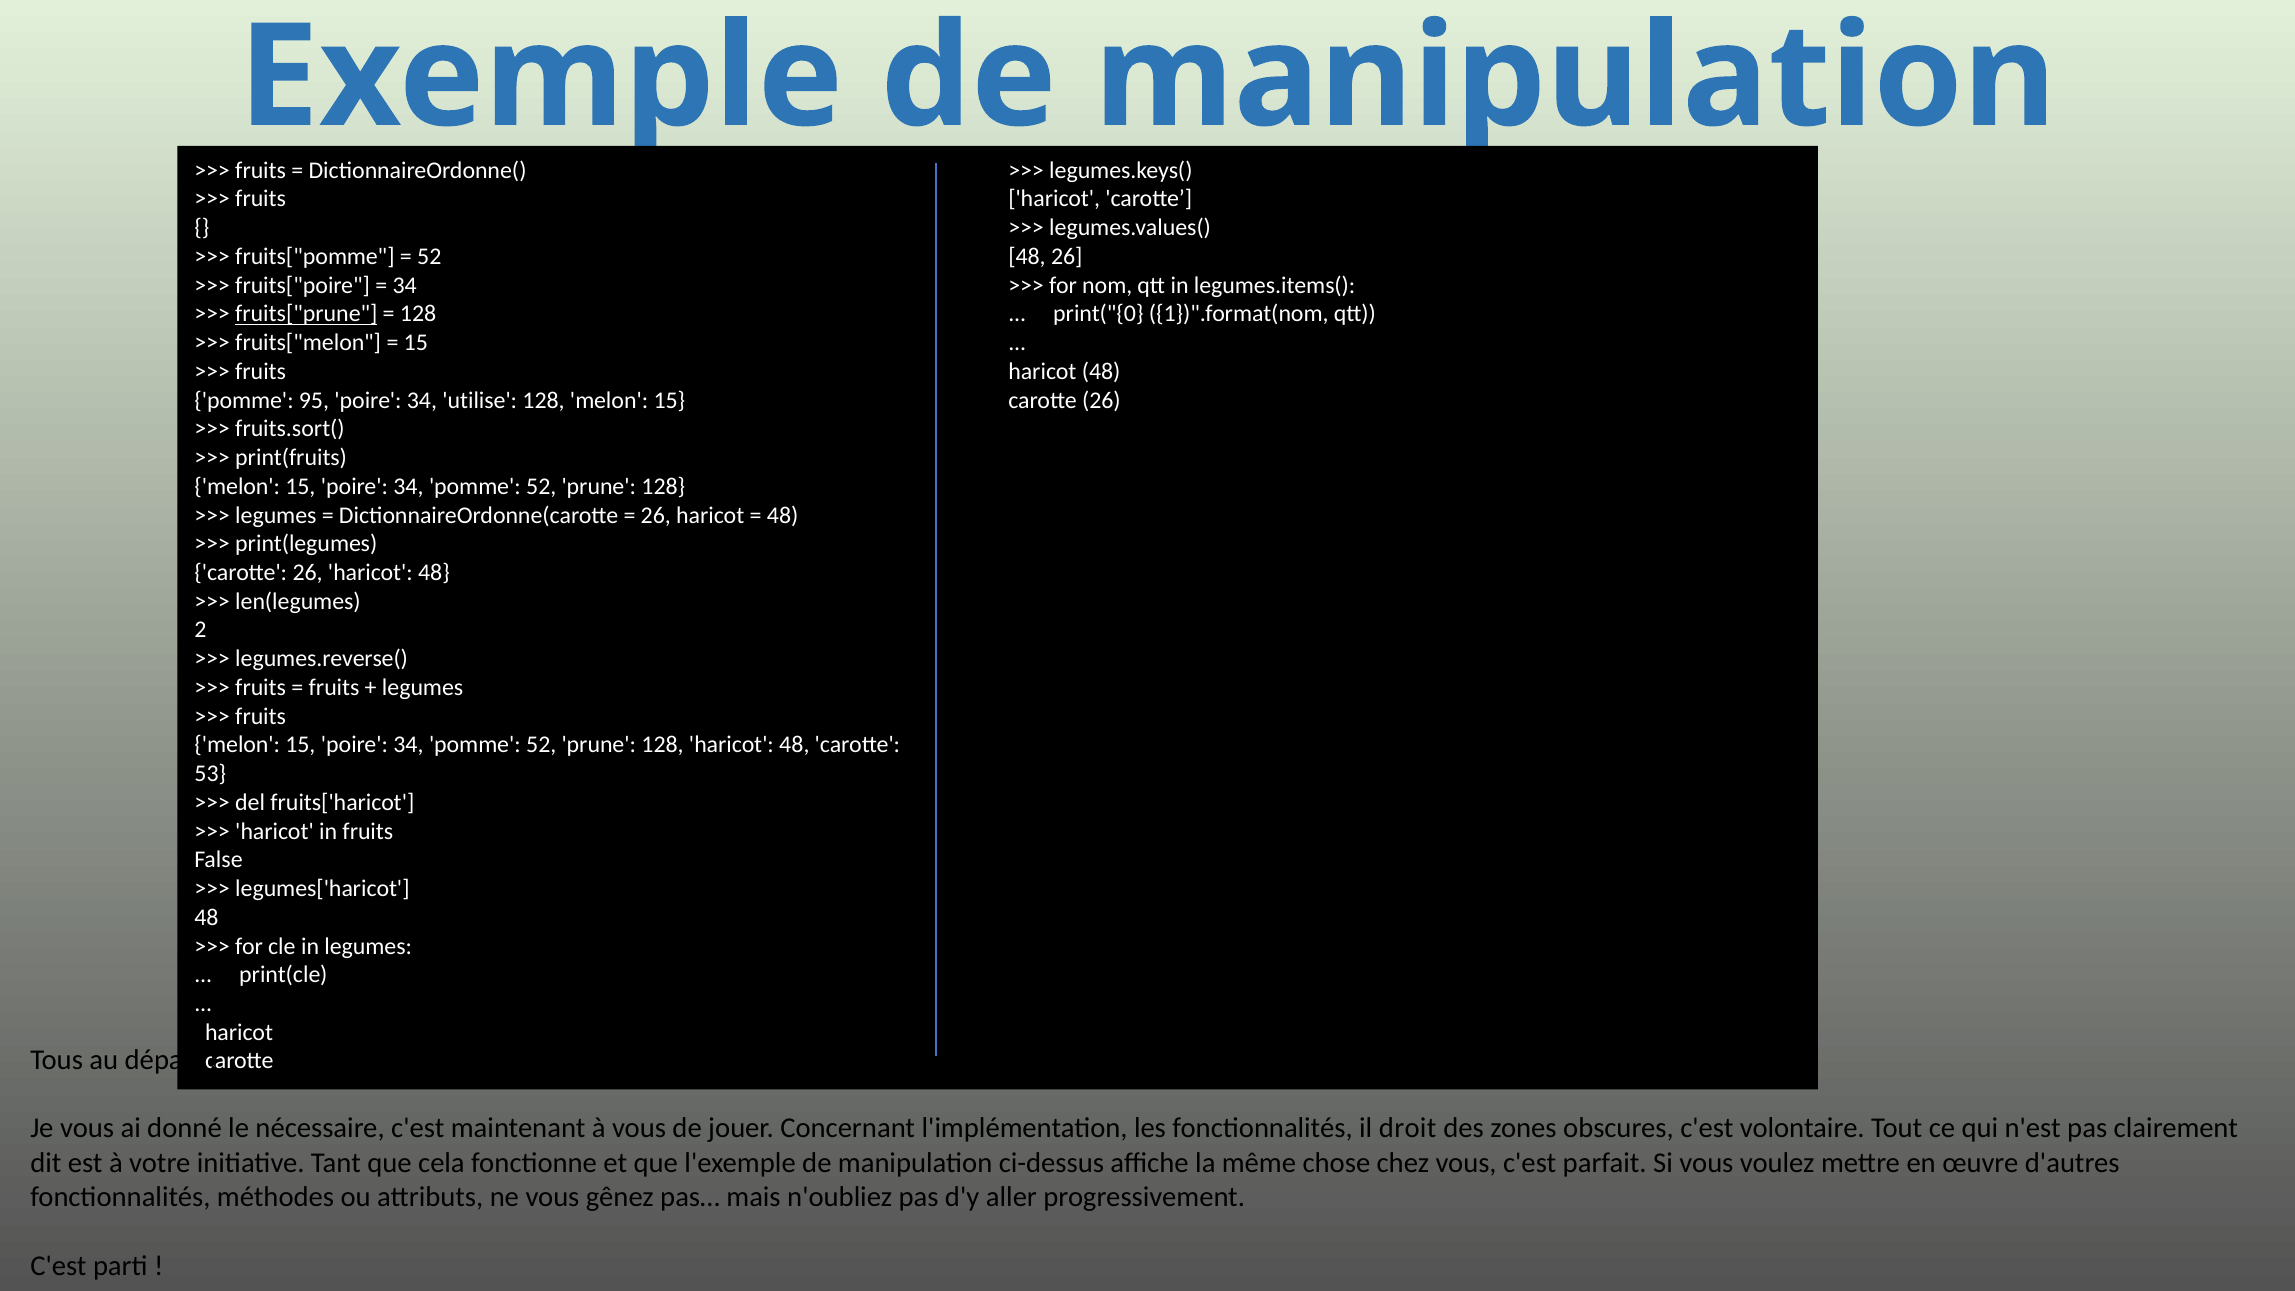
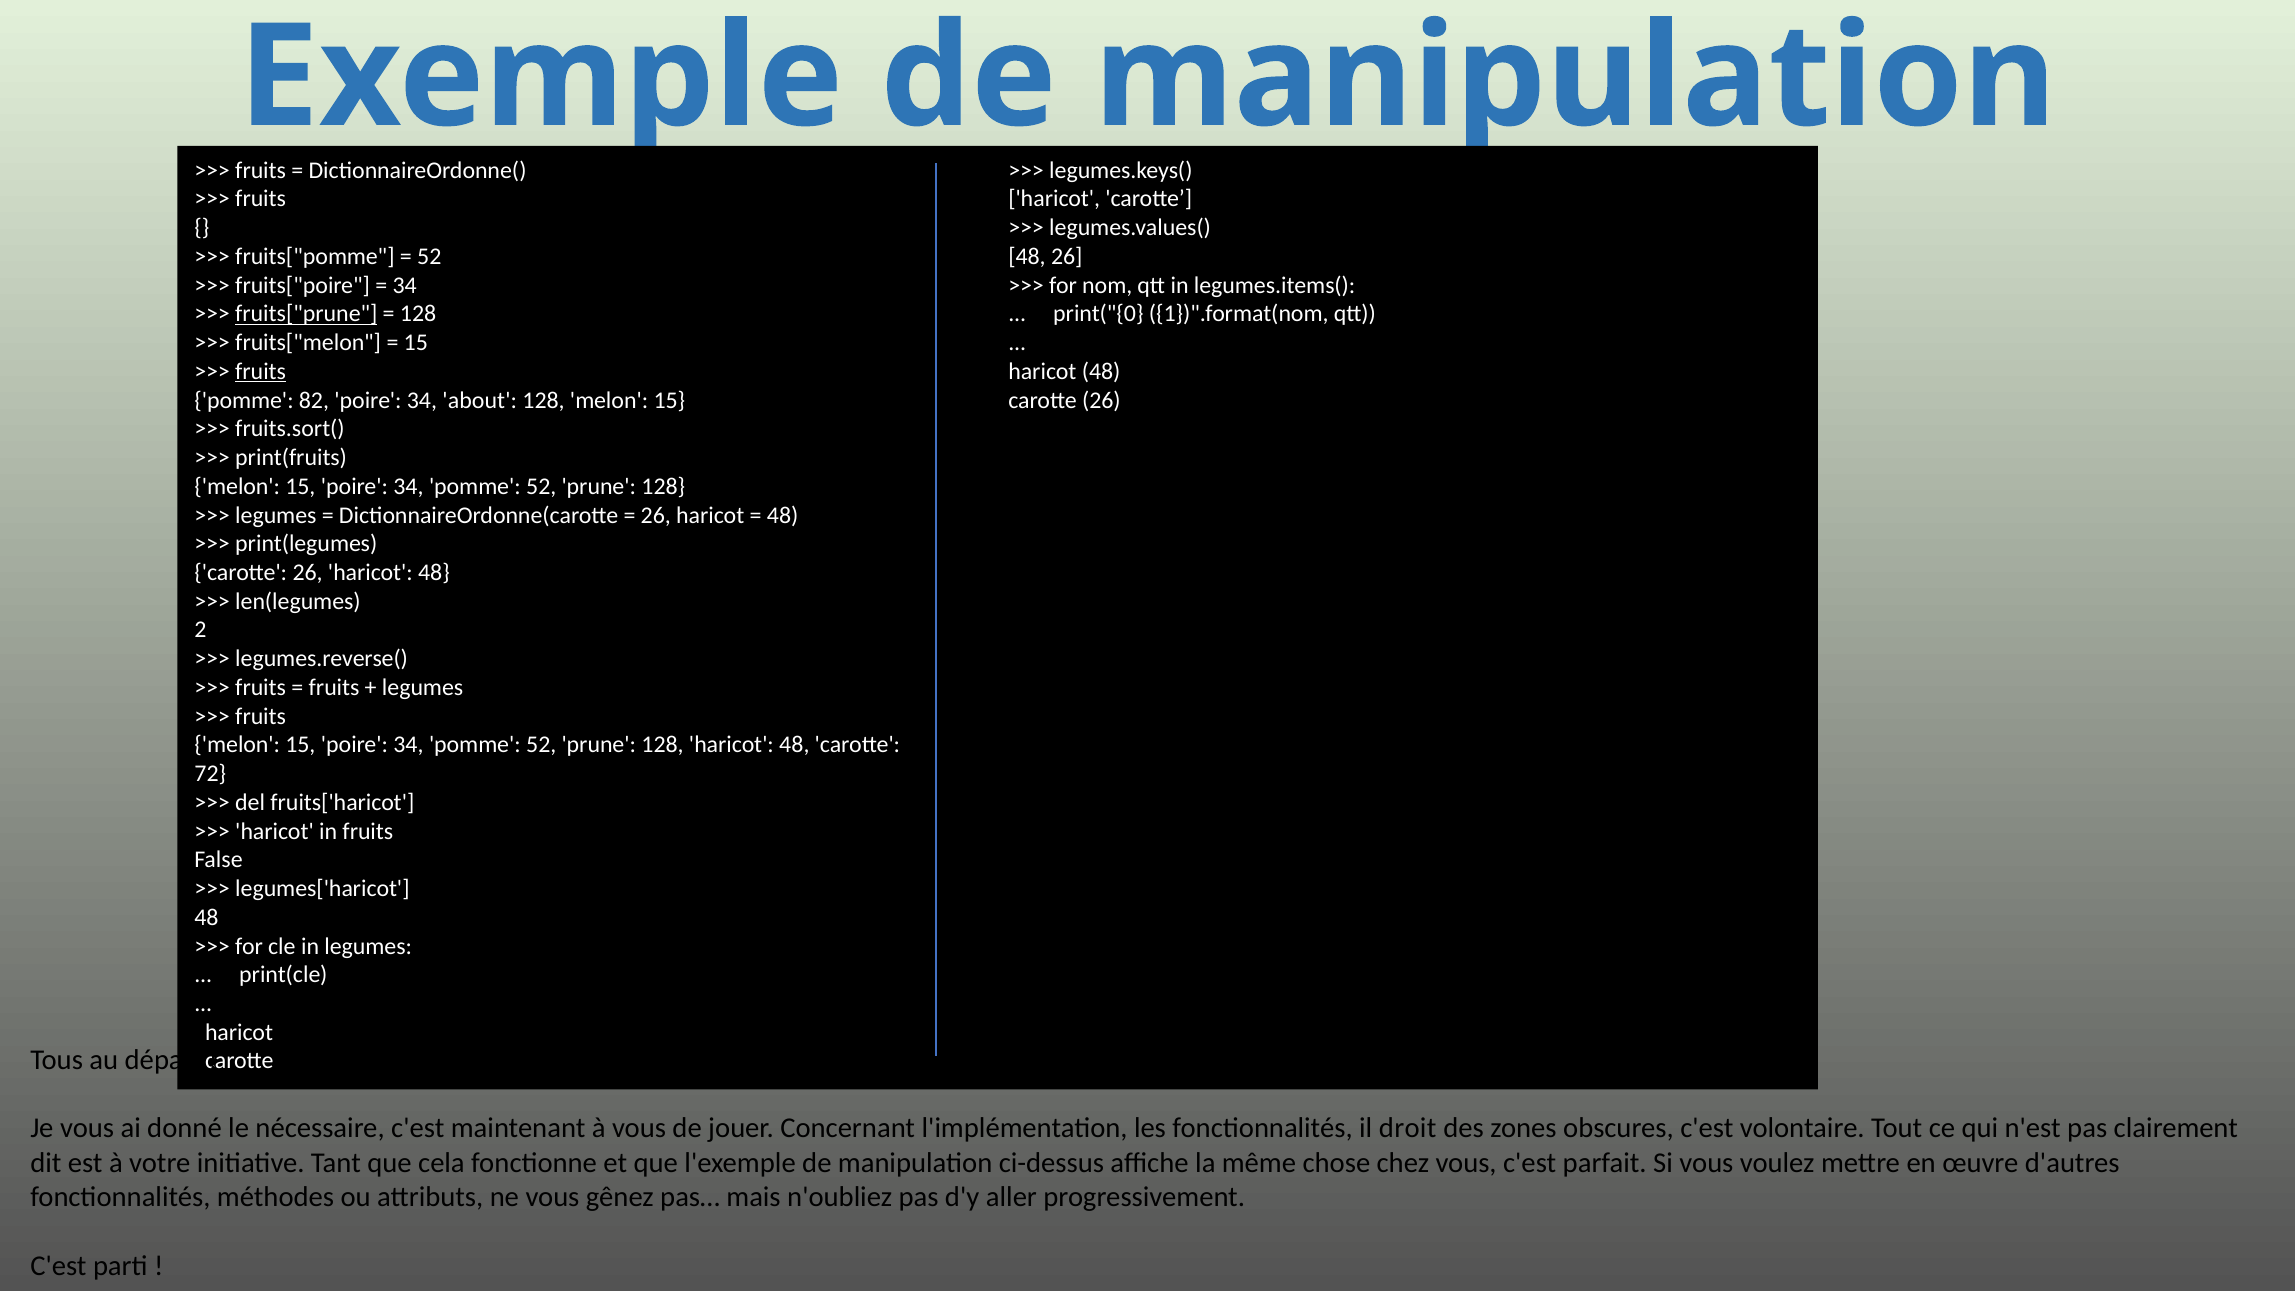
fruits underline: none -> present (261, 371)
95: 95 -> 82 (314, 400)
utilise: utilise -> about (480, 400)
53: 53 -> 72 (210, 774)
